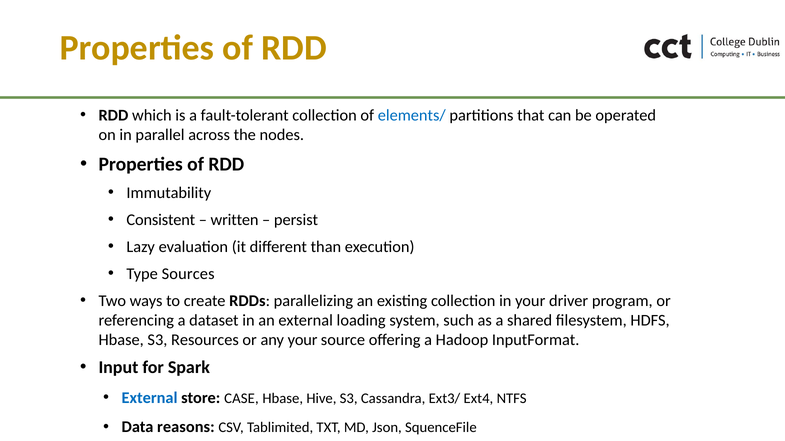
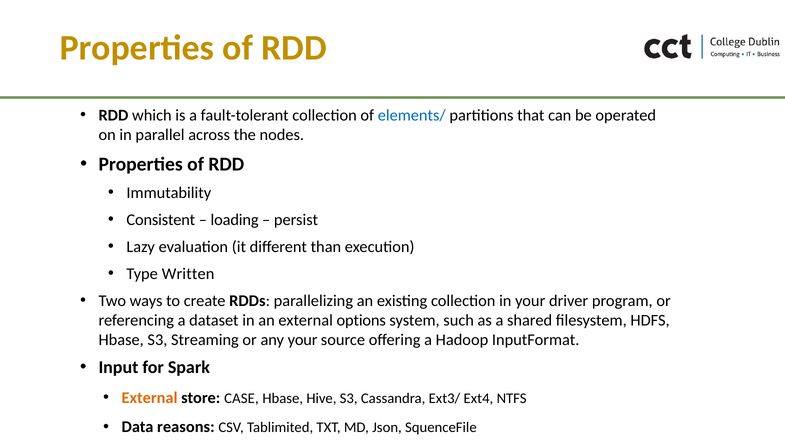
written: written -> loading (235, 220)
Sources: Sources -> Written (188, 274)
loading: loading -> options (361, 321)
Resources: Resources -> Streaming (205, 340)
External colour: blue -> orange (150, 398)
